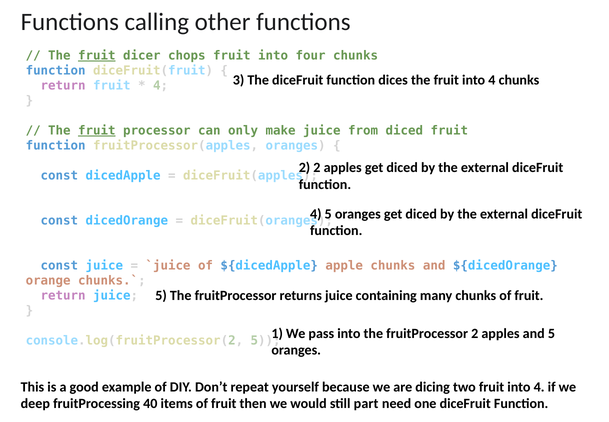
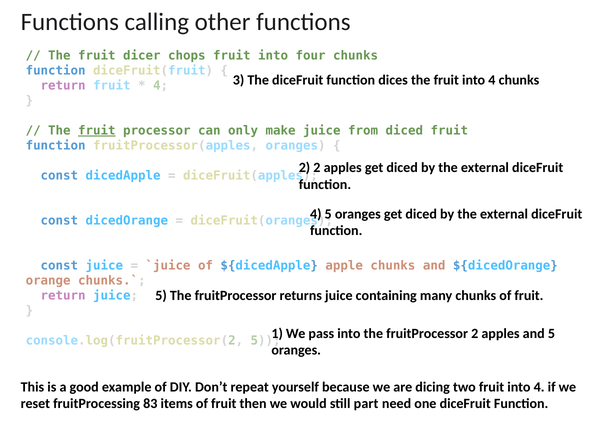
fruit underline: present -> none (97, 56)
deep: deep -> reset (35, 403)
40: 40 -> 83 (150, 403)
